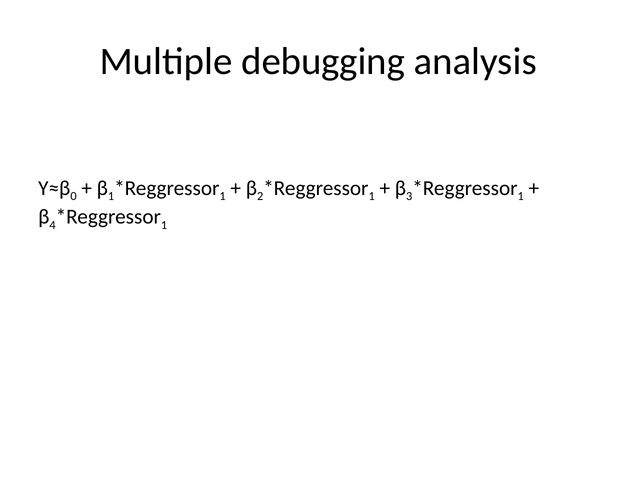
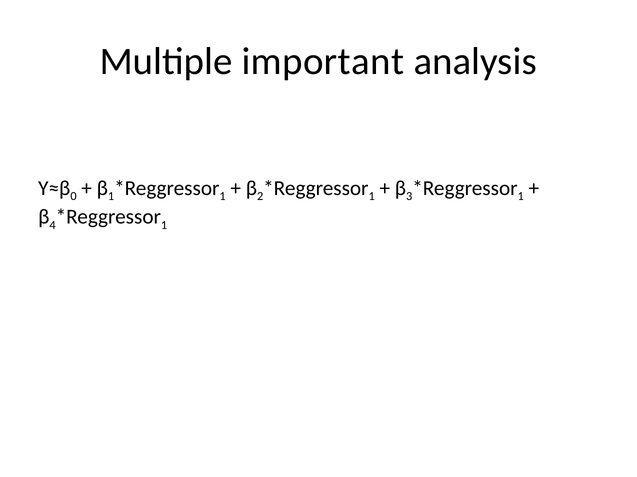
debugging: debugging -> important (323, 62)
